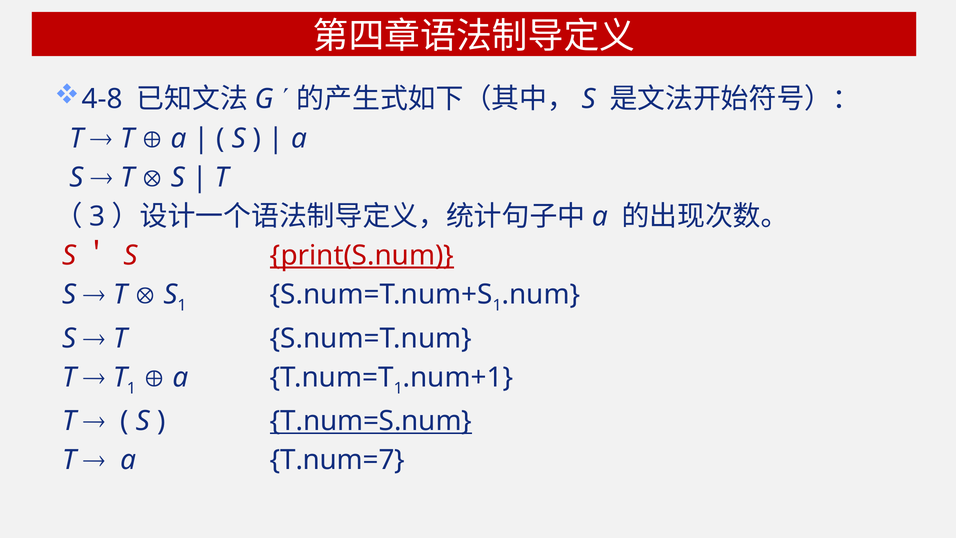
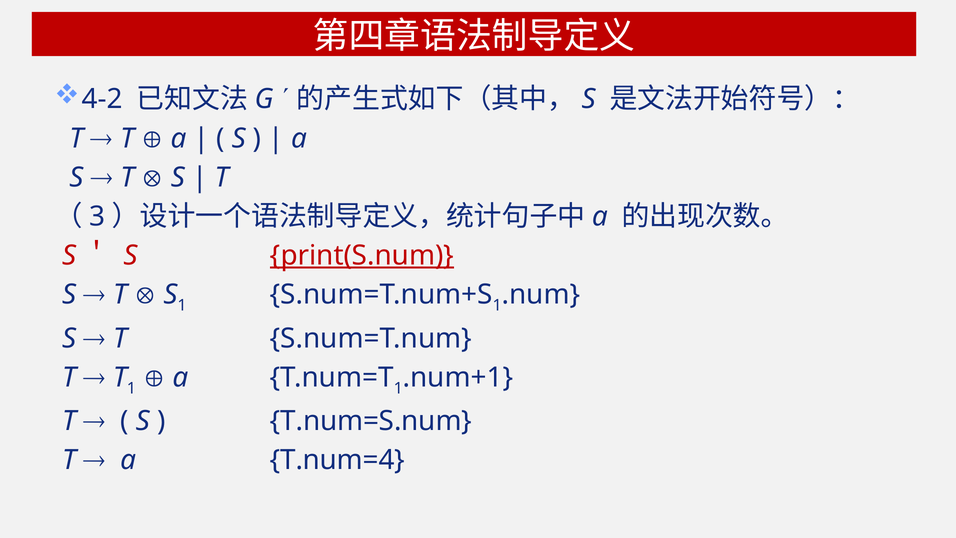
4-8: 4-8 -> 4-2 (102, 99)
T.num=S.num underline: present -> none (371, 421)
T.num=7: T.num=7 -> T.num=4 (337, 460)
